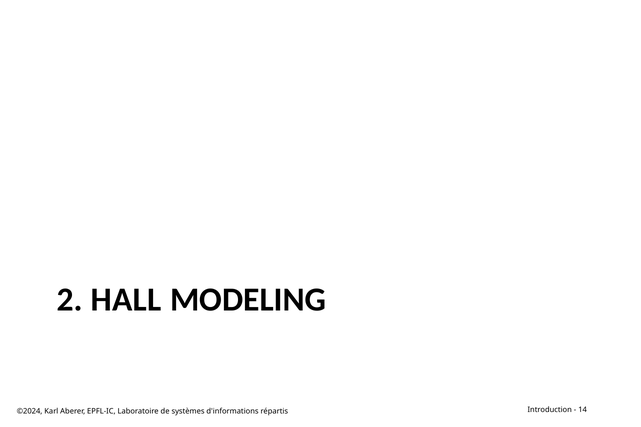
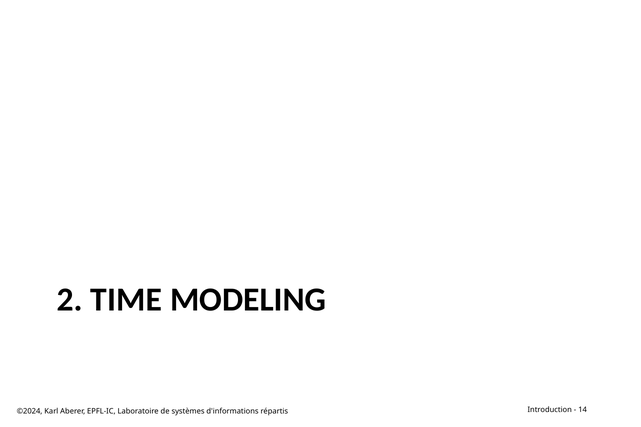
HALL: HALL -> TIME (126, 300)
